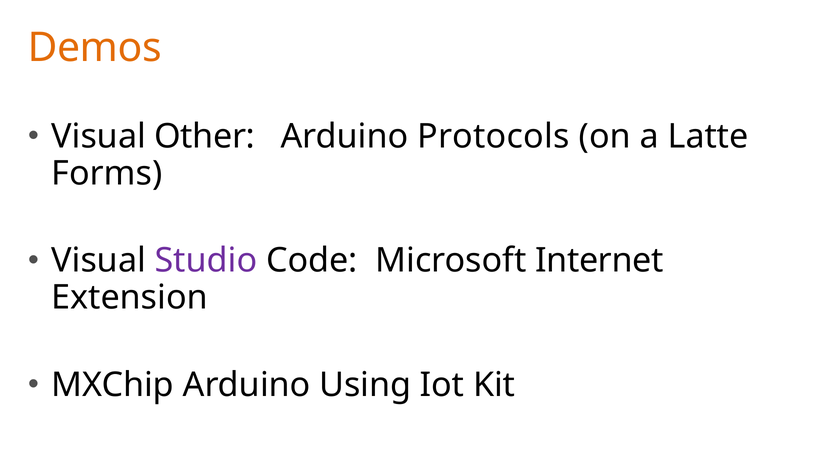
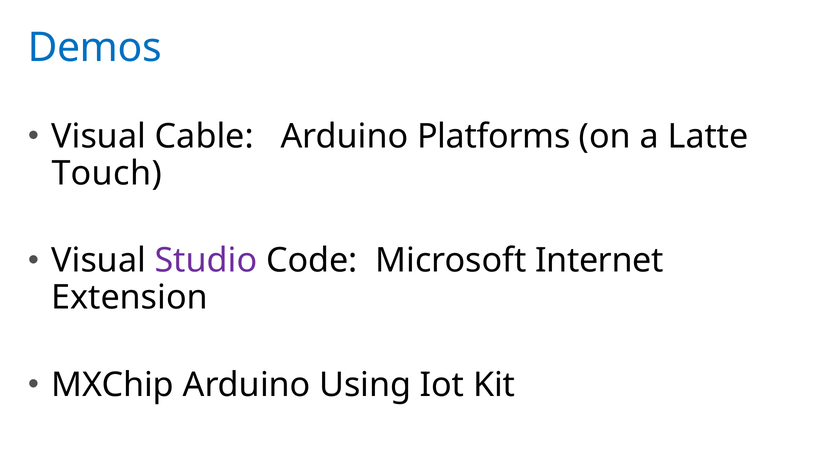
Demos colour: orange -> blue (95, 48)
Other: Other -> Cable (204, 137)
Protocols: Protocols -> Platforms (494, 137)
Forms: Forms -> Touch (107, 173)
